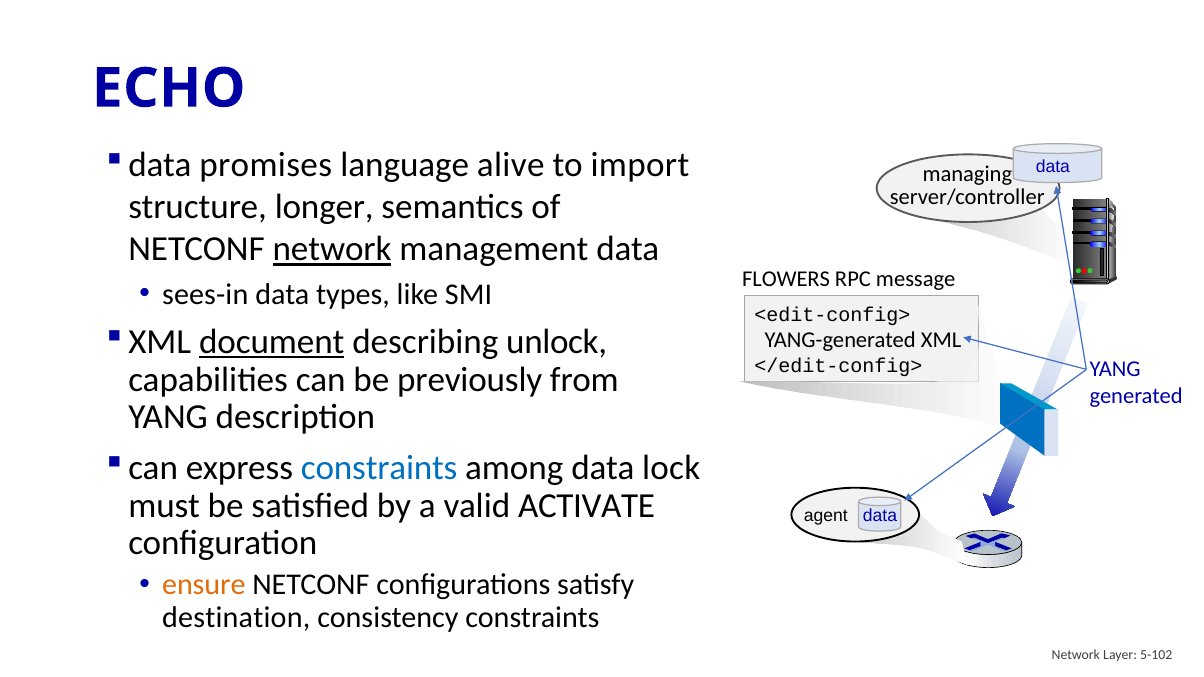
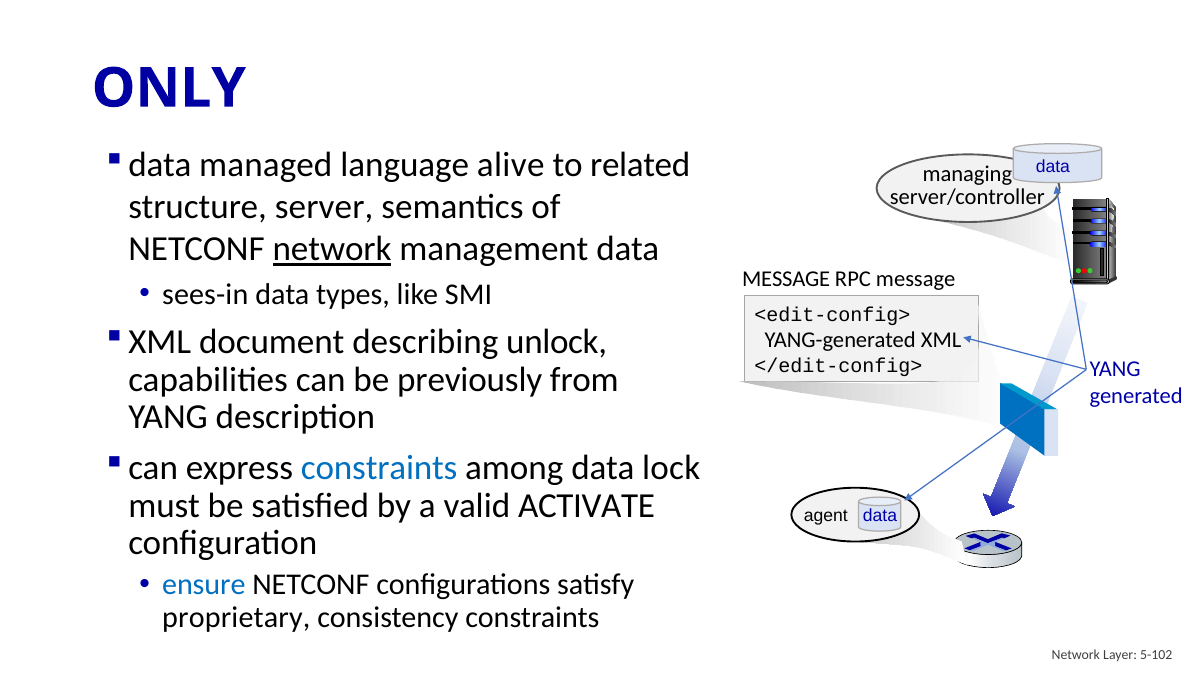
ECHO: ECHO -> ONLY (169, 88)
promises: promises -> managed (266, 165)
import: import -> related (640, 165)
longer: longer -> server (324, 207)
FLOWERS: FLOWERS -> MESSAGE (786, 279)
document underline: present -> none (272, 342)
ensure colour: orange -> blue (204, 585)
destination: destination -> proprietary (236, 618)
